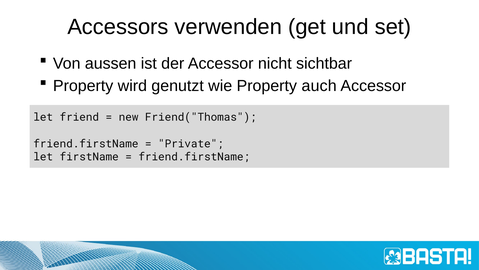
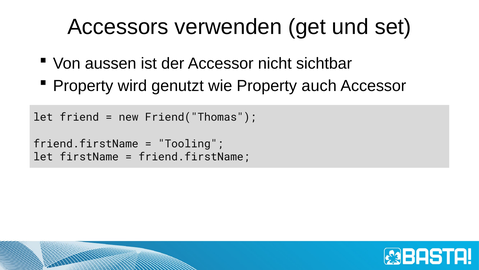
Private: Private -> Tooling (191, 143)
